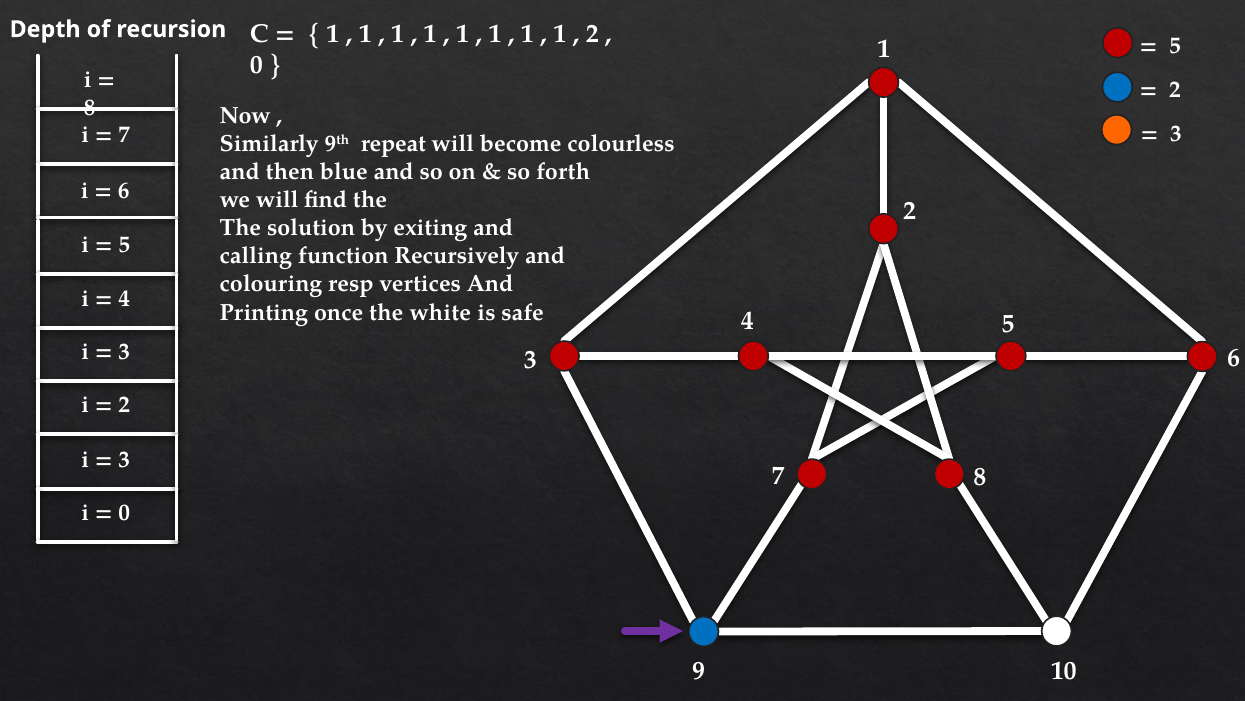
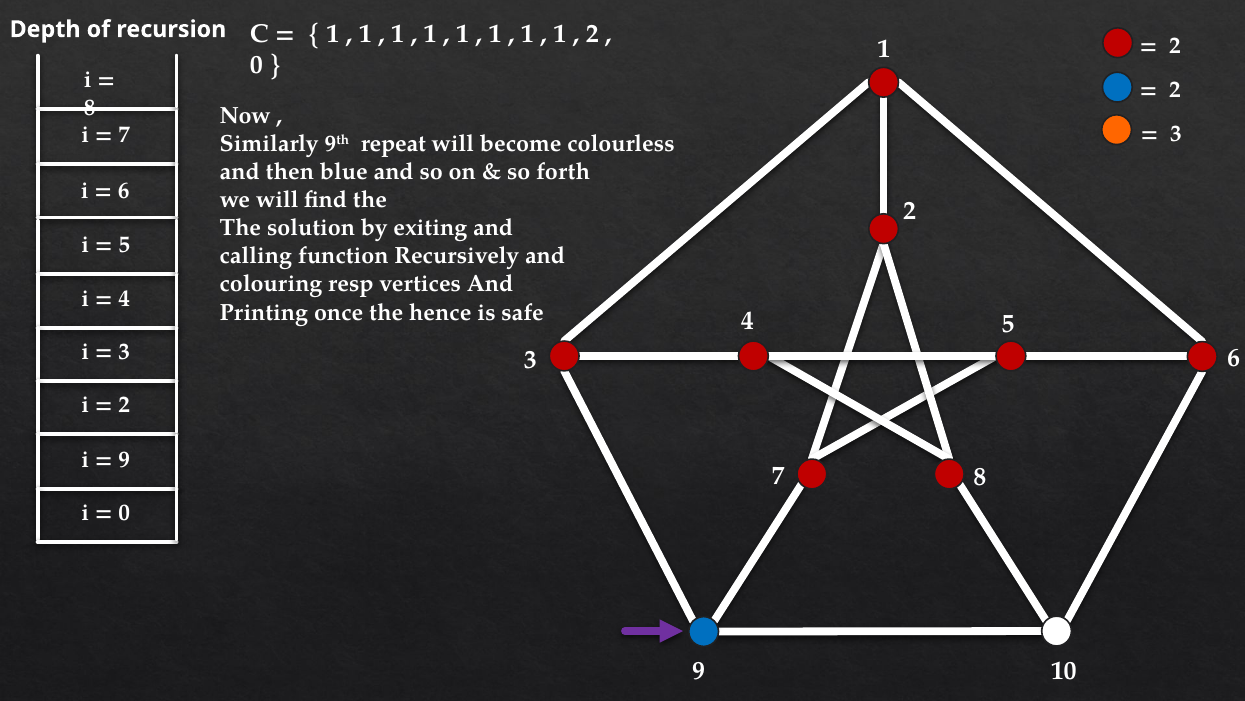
5: 5 -> 2 (1175, 46)
white: white -> hence (440, 312)
3: 3 -> 9 (124, 459)
